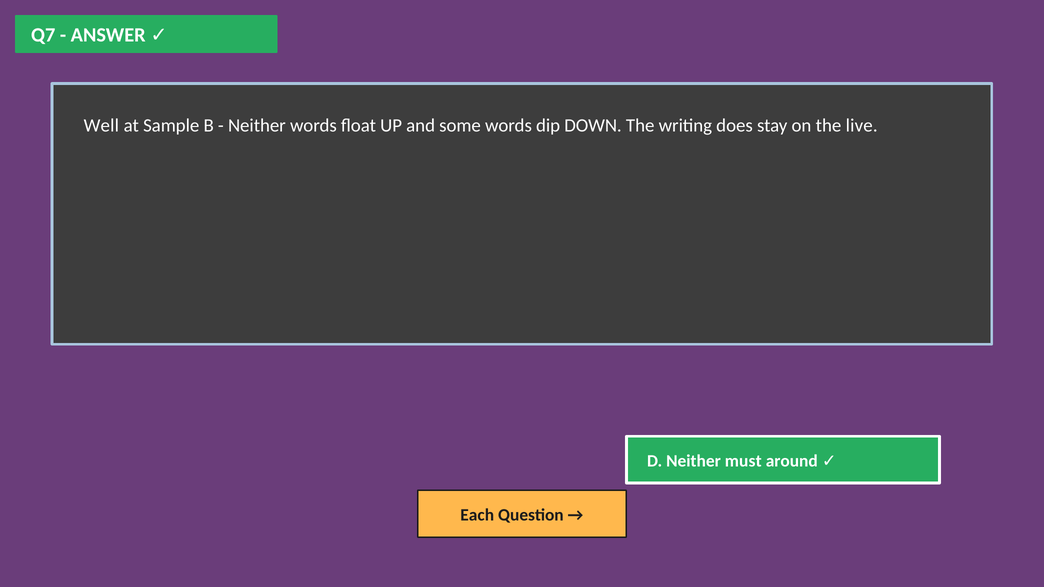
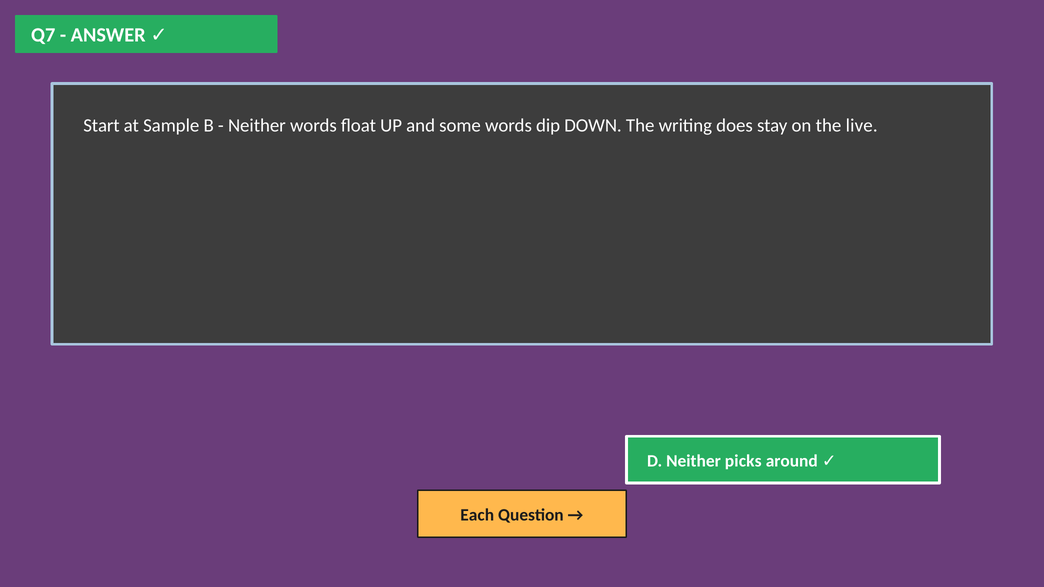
Well: Well -> Start (101, 126)
must: must -> picks (743, 461)
